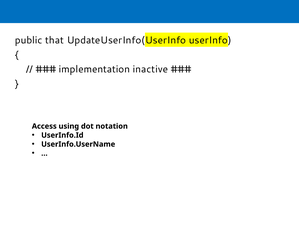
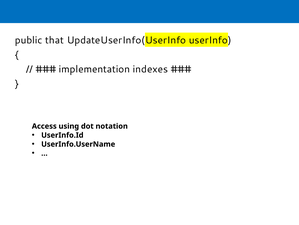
inactive: inactive -> indexes (150, 69)
